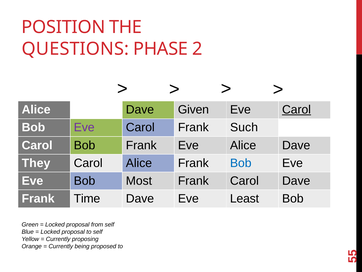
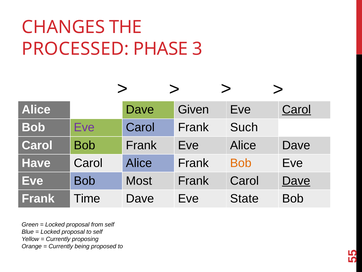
POSITION: POSITION -> CHANGES (63, 27)
QUESTIONS: QUESTIONS -> PROCESSED (75, 49)
2: 2 -> 3 (197, 49)
They: They -> Have (36, 163)
Bob colour: blue -> orange (241, 163)
Dave underline: none -> present (296, 180)
Least: Least -> State (244, 198)
